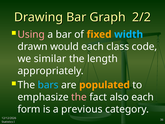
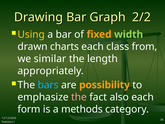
Using colour: pink -> yellow (31, 34)
width colour: light blue -> light green (129, 34)
would: would -> charts (64, 46)
code: code -> from (145, 46)
populated: populated -> possibility (105, 85)
previous: previous -> methods (82, 109)
